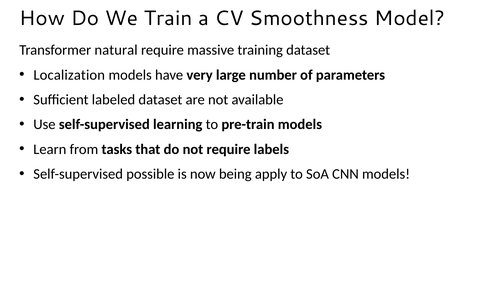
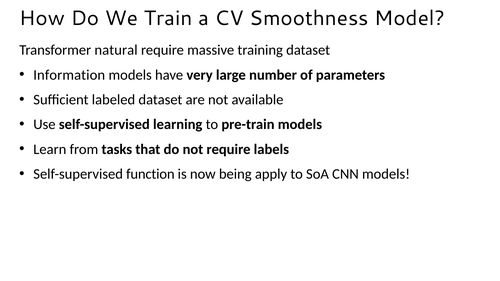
Localization: Localization -> Information (69, 75)
possible: possible -> function (150, 174)
